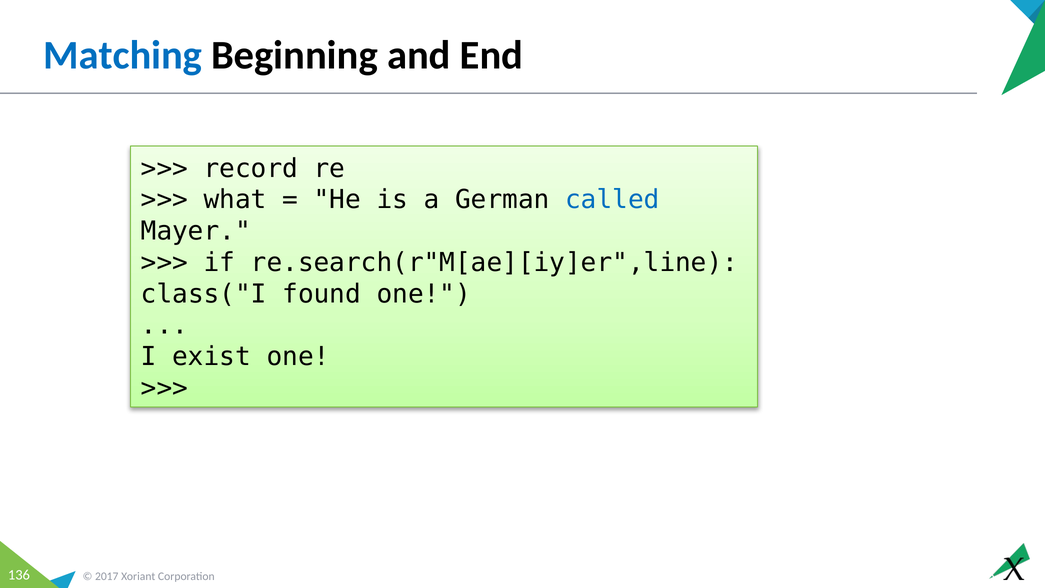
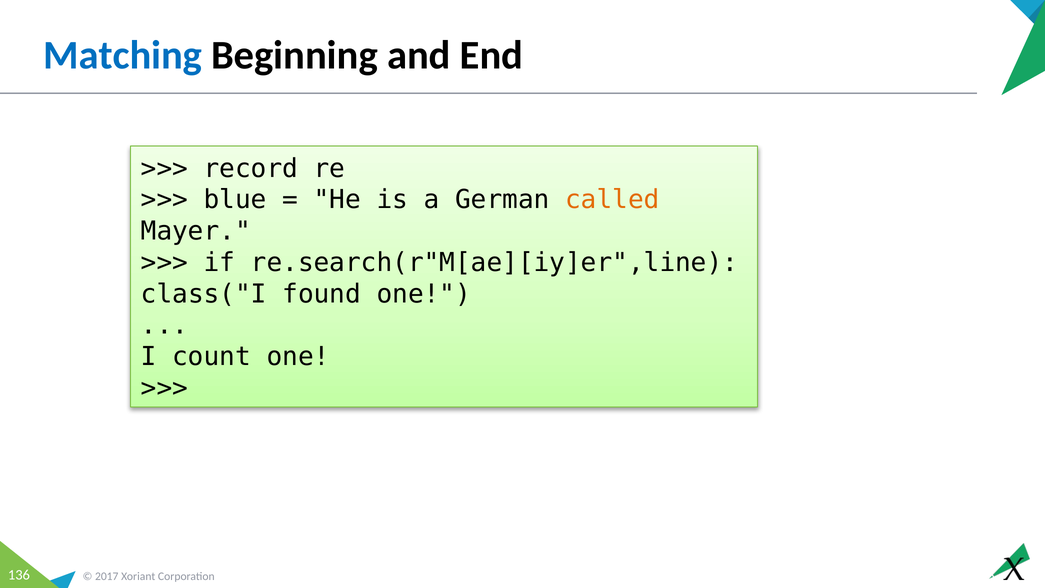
what: what -> blue (235, 200)
called colour: blue -> orange (612, 200)
exist: exist -> count (212, 357)
